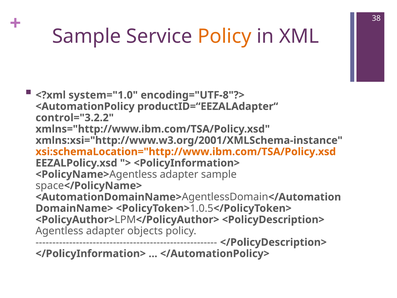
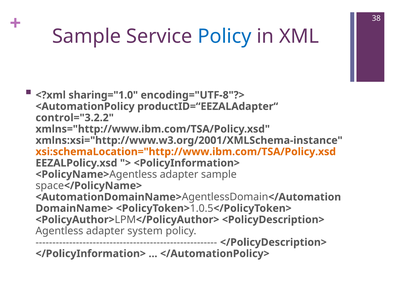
Policy colour: orange -> blue (225, 36)
system="1.0: system="1.0 -> sharing="1.0 (103, 95)
objects: objects -> system (145, 231)
